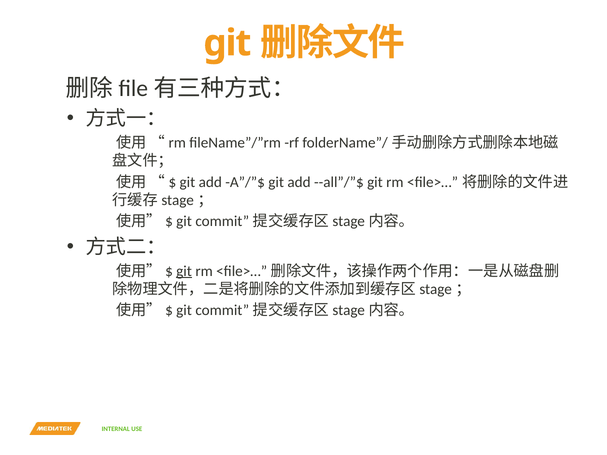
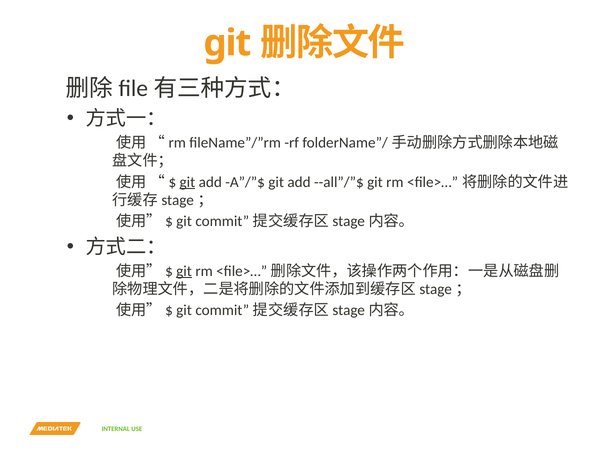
git underline: none -> present (187, 182)
